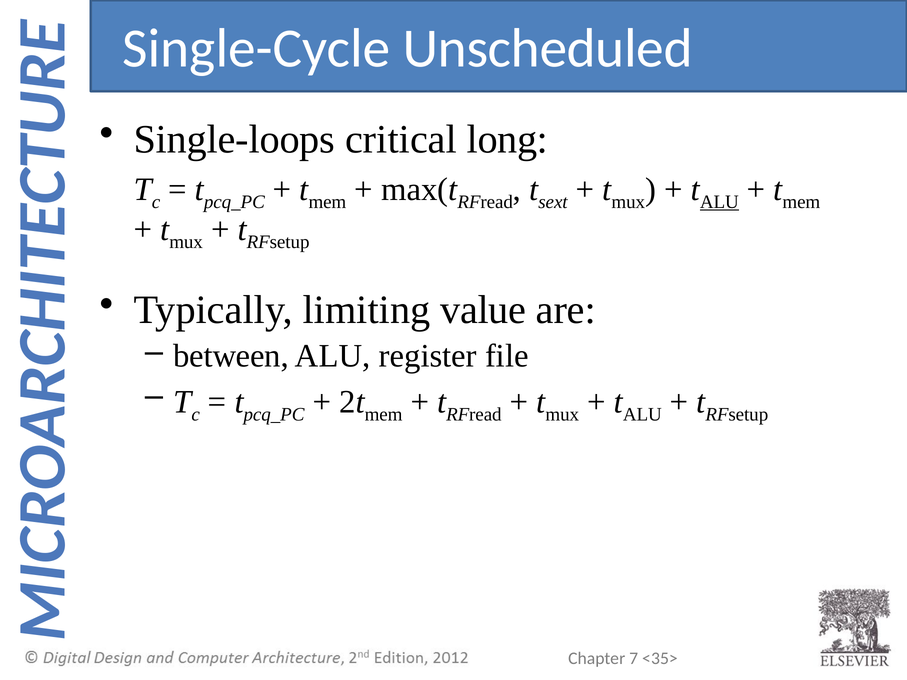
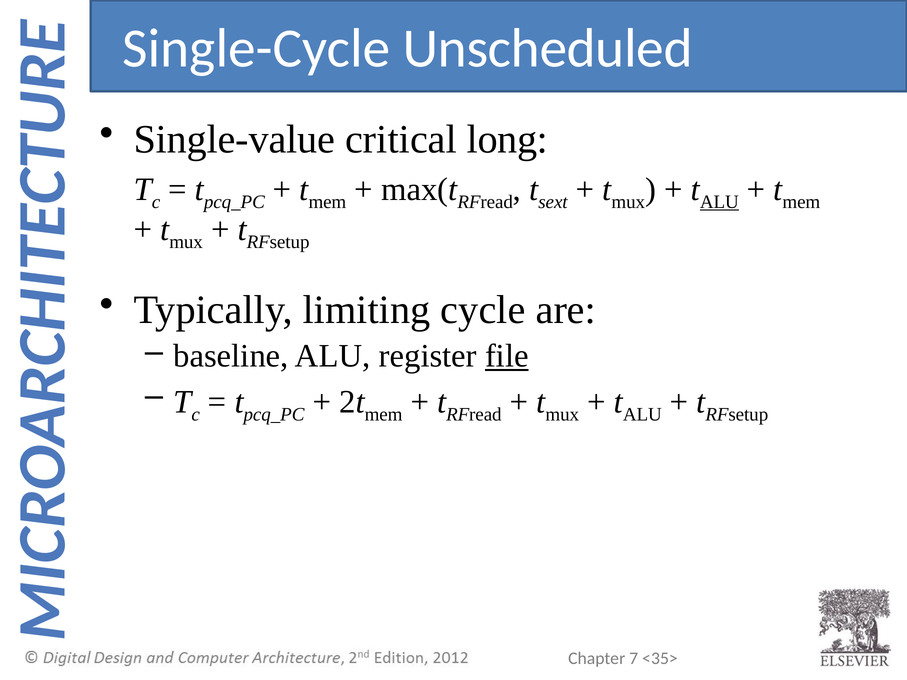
Single-loops: Single-loops -> Single-value (234, 139)
value: value -> cycle (483, 310)
between: between -> baseline (231, 356)
file underline: none -> present (507, 356)
